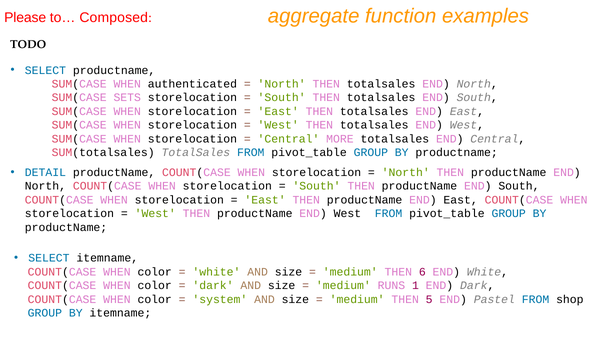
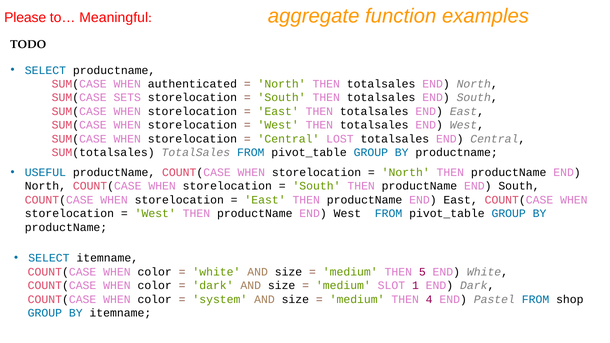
Composed: Composed -> Meaningful (114, 17)
MORE: MORE -> LOST (340, 139)
DETAIL: DETAIL -> USEFUL (45, 172)
6: 6 -> 5 (422, 272)
RUNS: RUNS -> SLOT (391, 286)
5: 5 -> 4 (429, 299)
